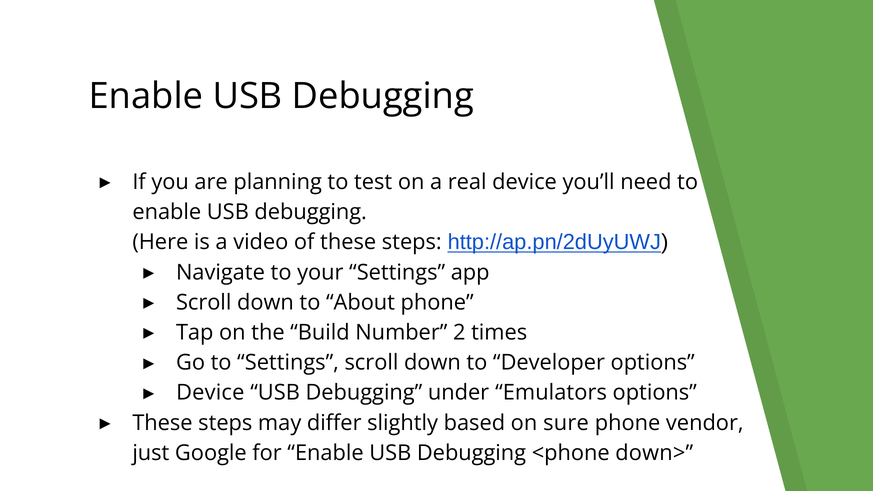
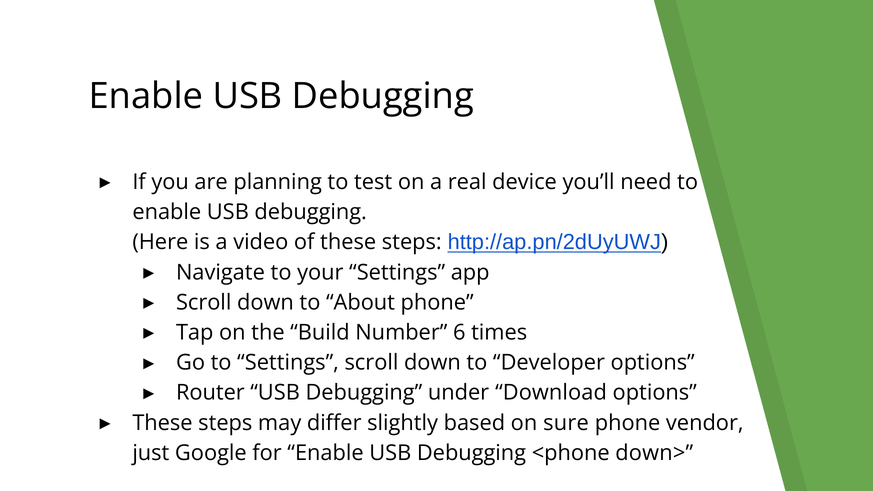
2: 2 -> 6 (459, 333)
Device: Device -> Router (210, 393)
Emulators: Emulators -> Download (551, 393)
